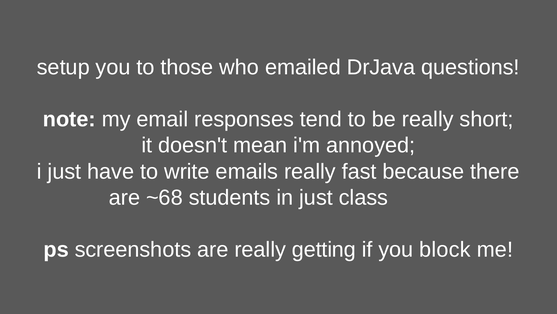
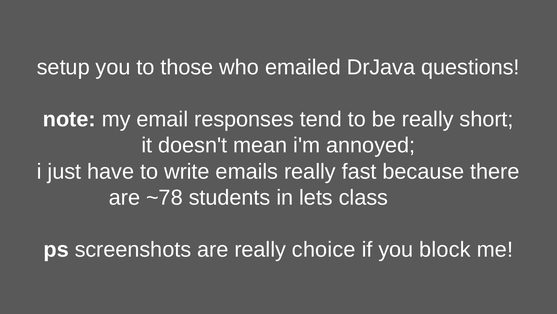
~68: ~68 -> ~78 (164, 197)
in just: just -> lets (316, 197)
getting: getting -> choice (324, 249)
